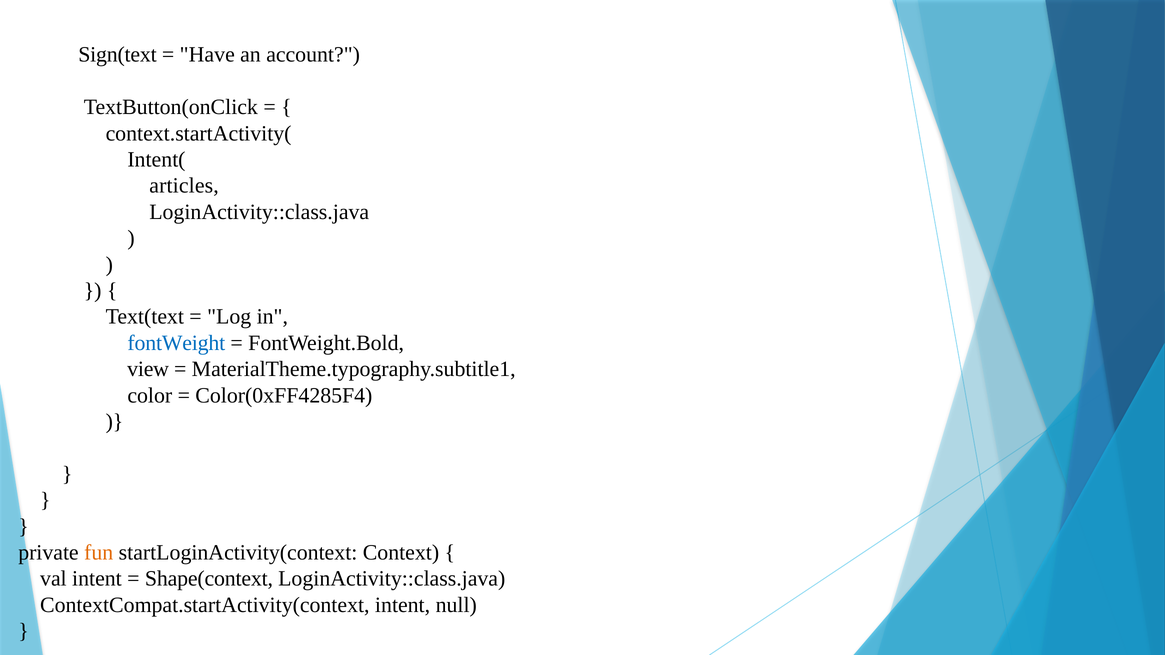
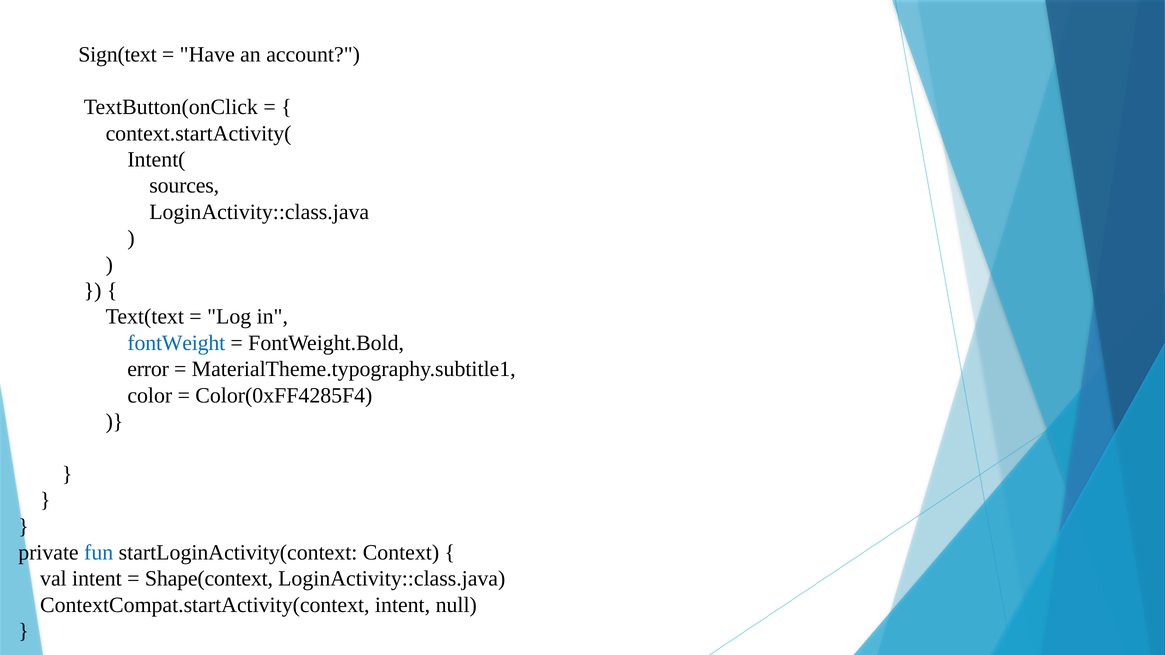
articles: articles -> sources (184, 186)
view: view -> error (148, 369)
fun colour: orange -> blue (99, 553)
